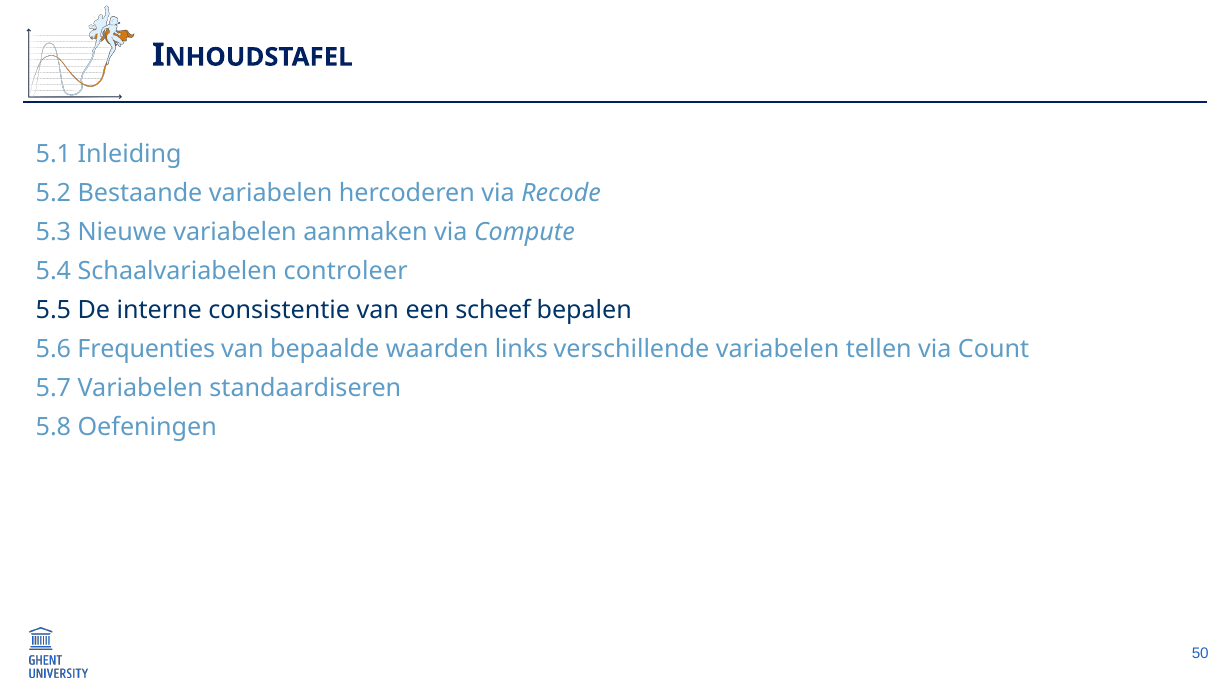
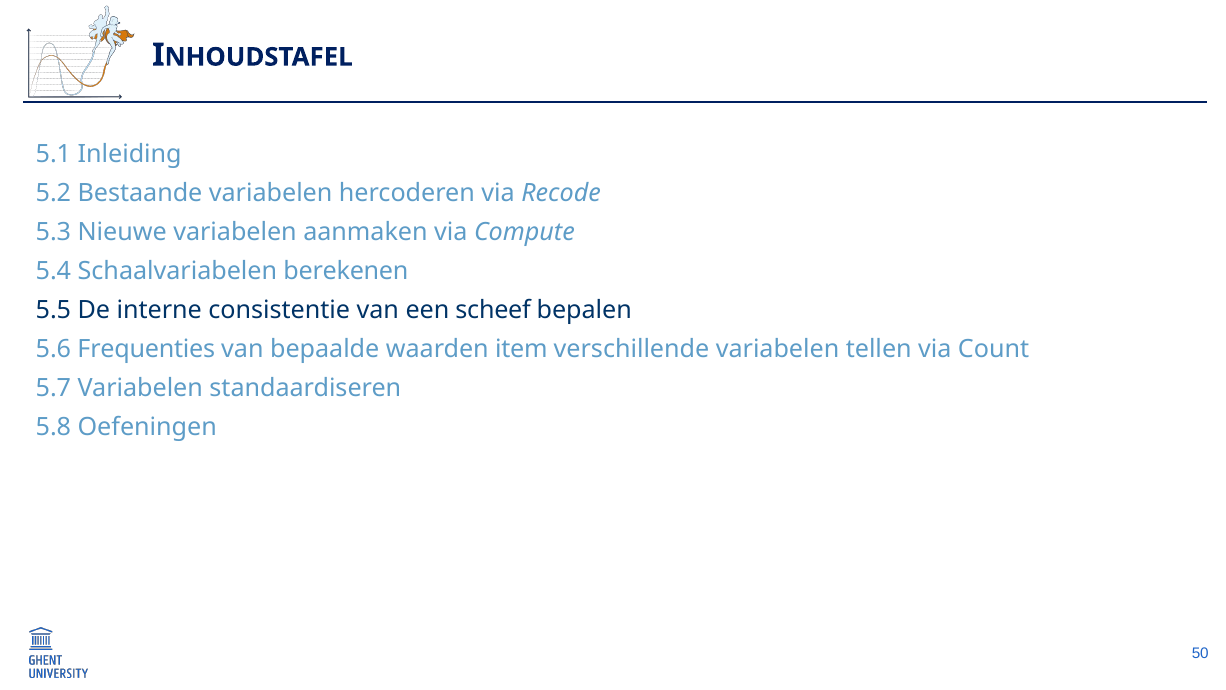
controleer: controleer -> berekenen (346, 271)
links: links -> item (521, 349)
